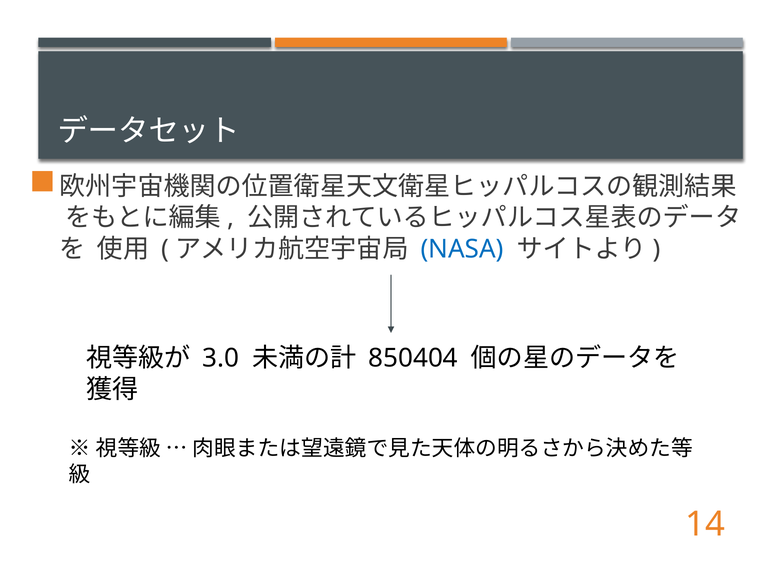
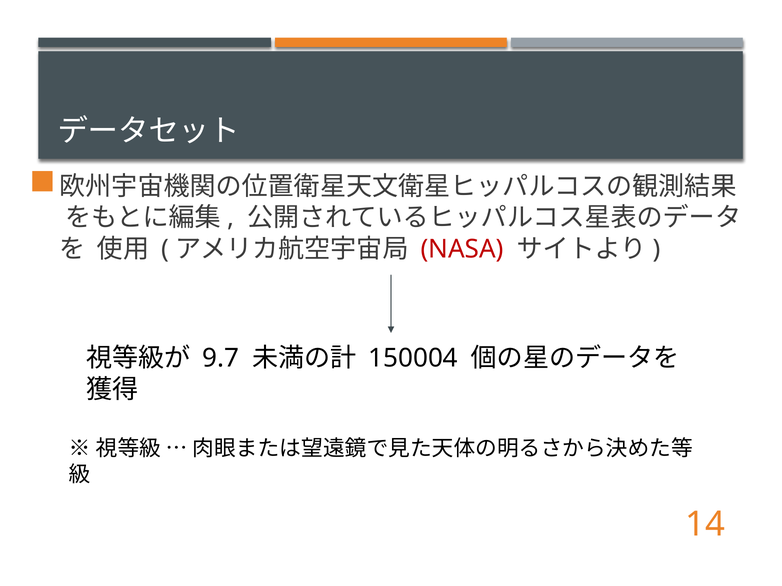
NASA colour: blue -> red (462, 249)
3.0: 3.0 -> 9.7 (221, 359)
850404: 850404 -> 150004 (413, 359)
